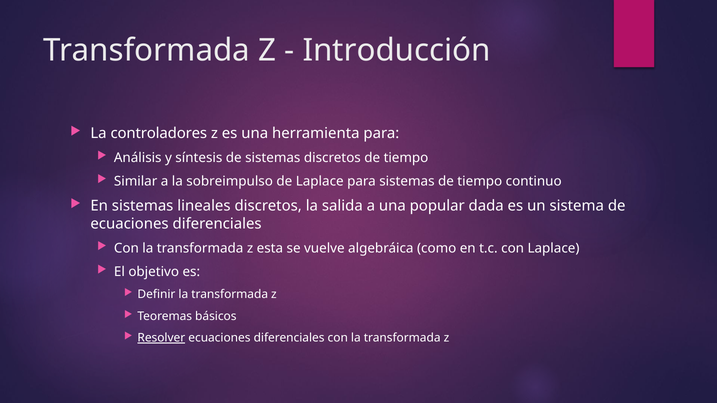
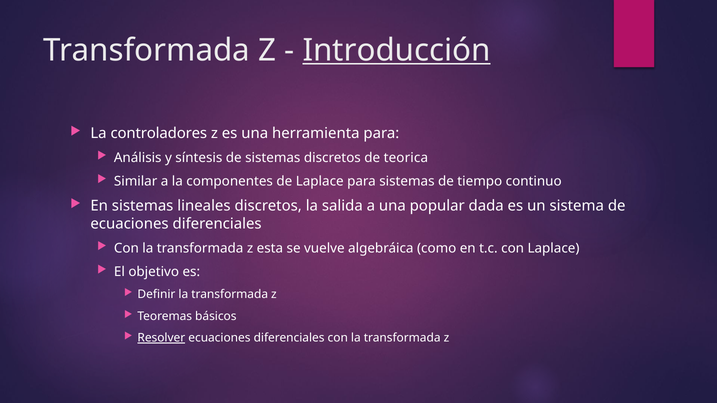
Introducción underline: none -> present (396, 50)
discretos de tiempo: tiempo -> teorica (406, 158)
sobreimpulso: sobreimpulso -> componentes (230, 181)
